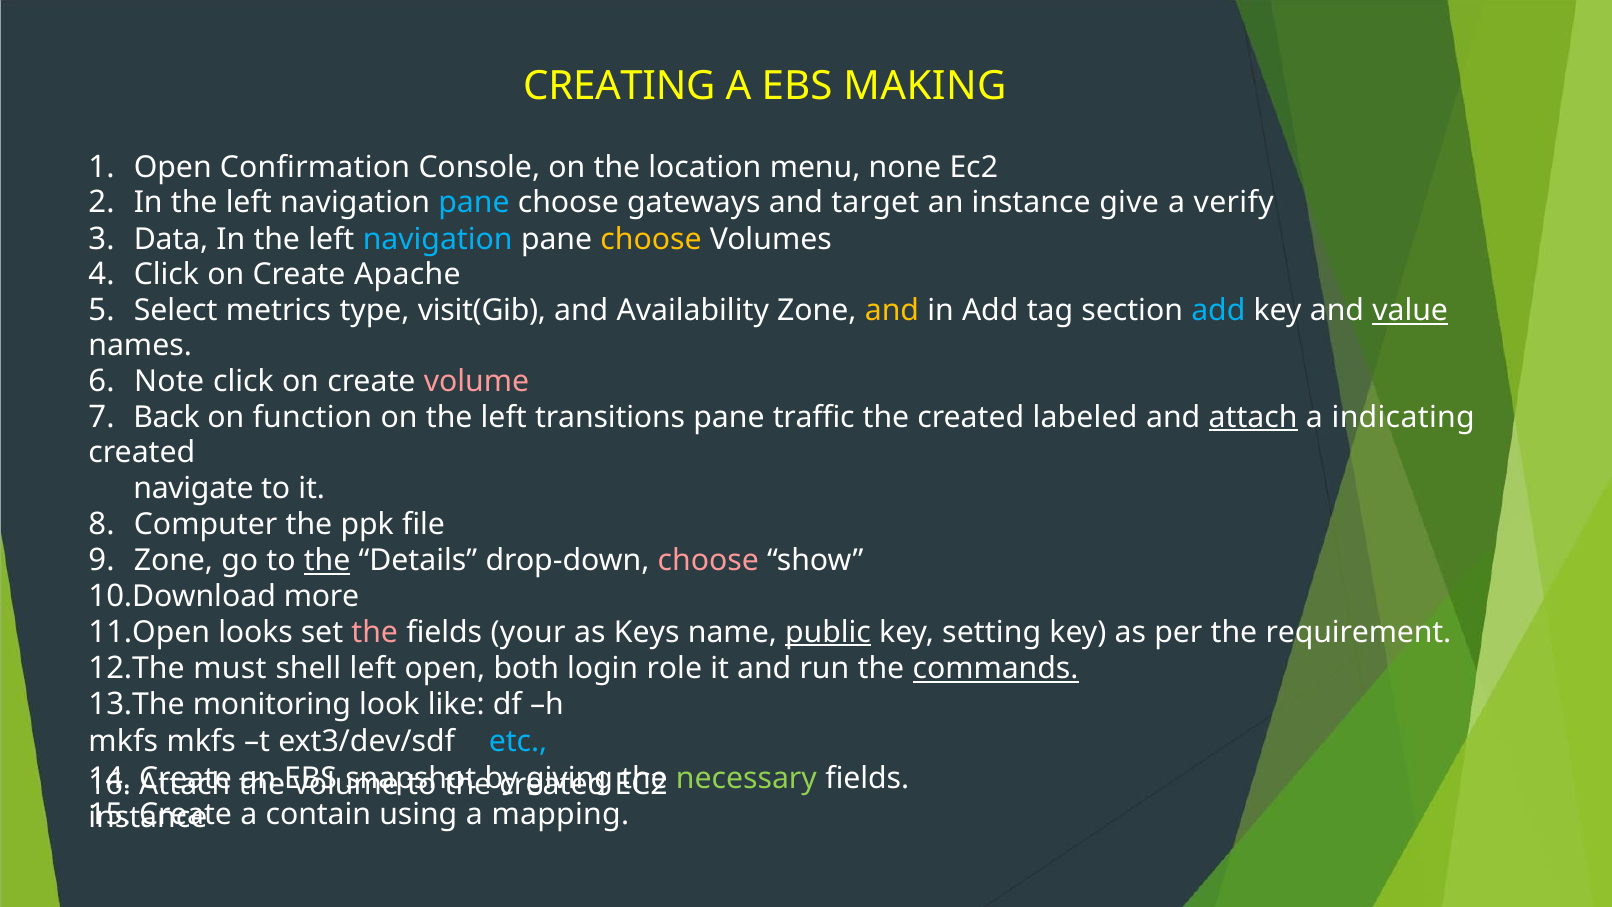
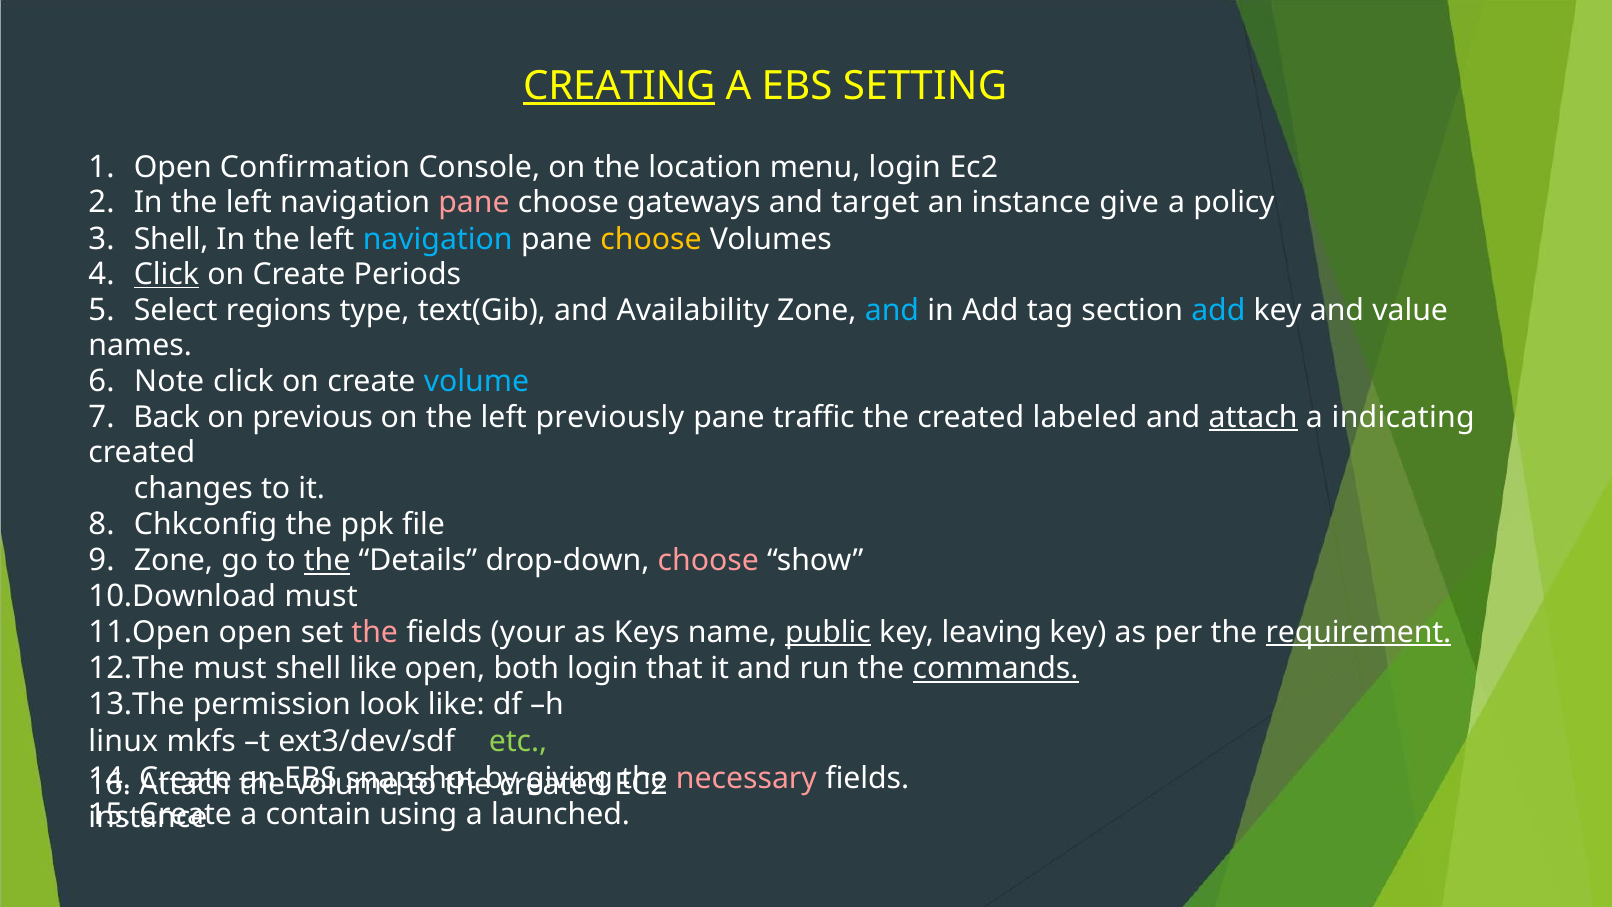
CREATING underline: none -> present (619, 86)
MAKING: MAKING -> SETTING (925, 86)
menu none: none -> login (905, 167)
pane colour: light blue -> pink (474, 203)
verify: verify -> policy (1234, 203)
3 Data: Data -> Shell (171, 239)
Click underline: none -> present (166, 274)
Apache: Apache -> Periods (407, 274)
metrics: metrics -> regions (279, 311)
visit(Gib: visit(Gib -> text(Gib (482, 311)
and colour: yellow -> light blue (892, 311)
value underline: present -> none (1410, 311)
volume colour: pink -> light blue (476, 382)
function: function -> previous (313, 417)
transitions: transitions -> previously (610, 417)
navigate: navigate -> changes (193, 489)
Computer: Computer -> Chkconfig (206, 524)
10.Download more: more -> must (321, 597)
11.Open looks: looks -> open (255, 632)
setting: setting -> leaving (992, 632)
requirement underline: none -> present (1358, 632)
shell left: left -> like (373, 668)
role: role -> that (674, 668)
monitoring: monitoring -> permission (272, 704)
mkfs: mkfs -> linux (123, 741)
etc colour: light blue -> light green (518, 741)
necessary colour: light green -> pink (746, 778)
mapping: mapping -> launched (561, 814)
